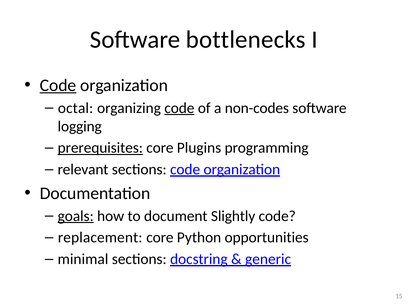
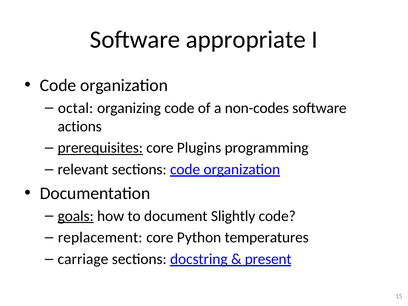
bottlenecks: bottlenecks -> appropriate (246, 39)
Code underline: present -> none (58, 85)
code underline: present -> none (179, 108)
logging: logging -> actions (80, 126)
opportunities: opportunities -> temperatures (267, 238)
minimal: minimal -> carriage (83, 259)
generic: generic -> present (268, 259)
